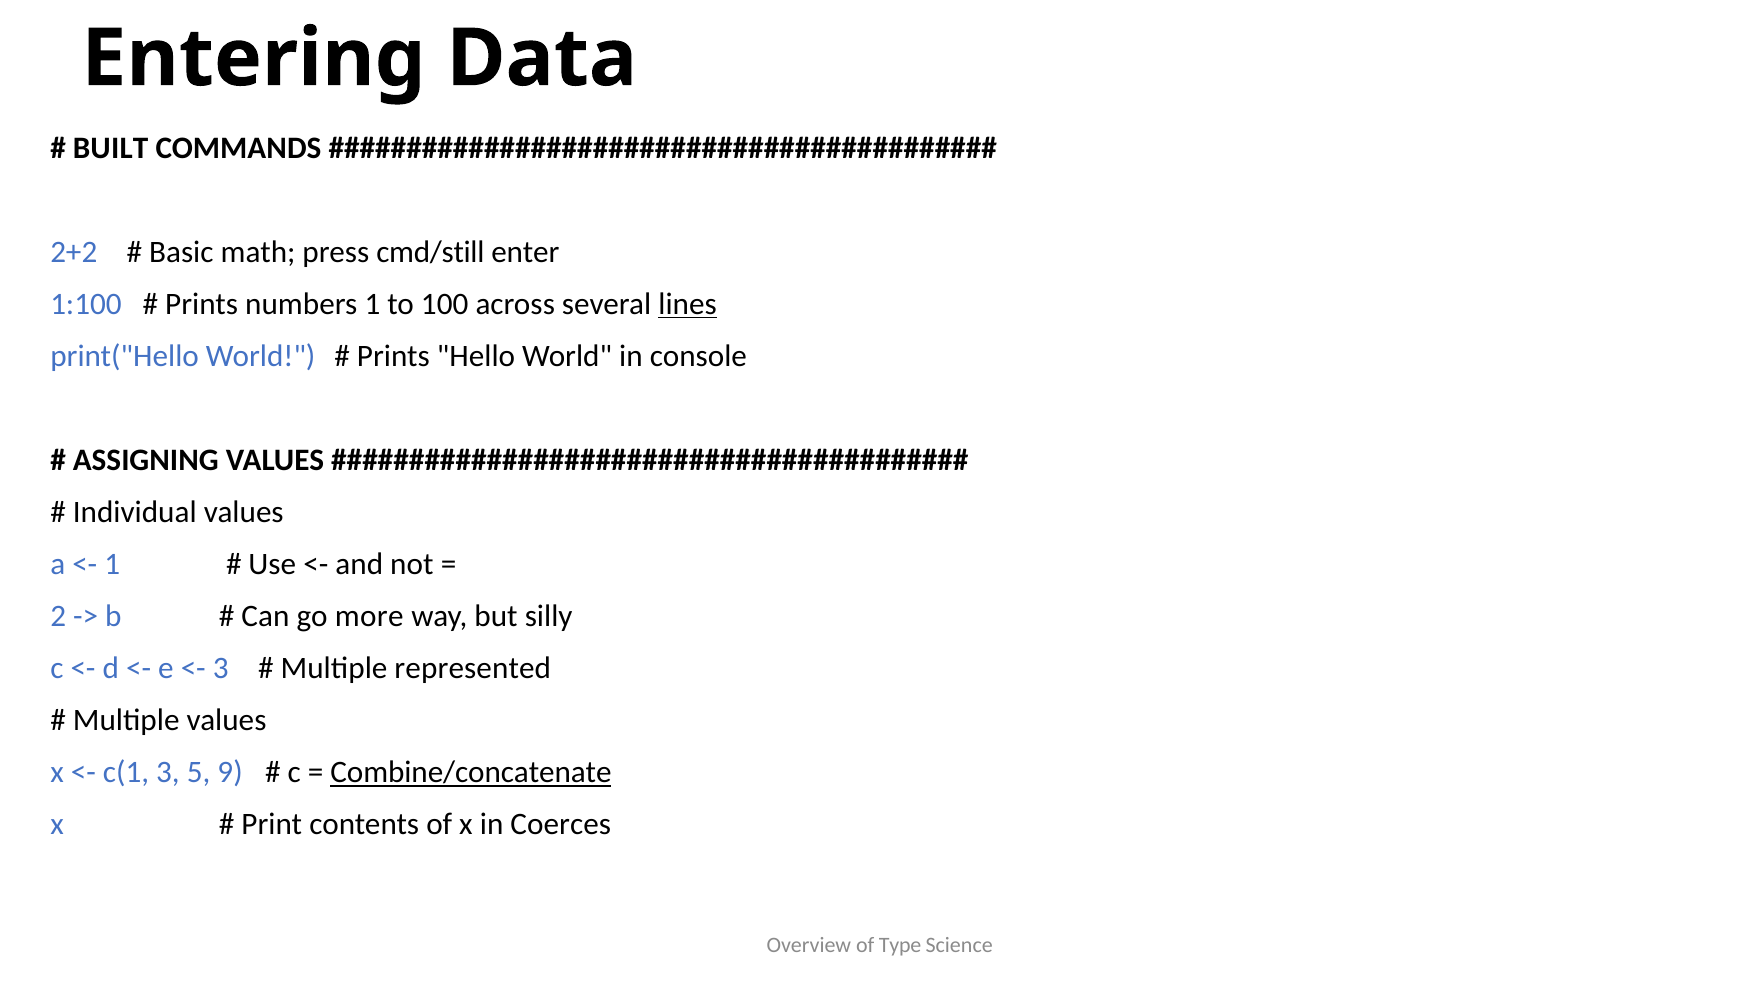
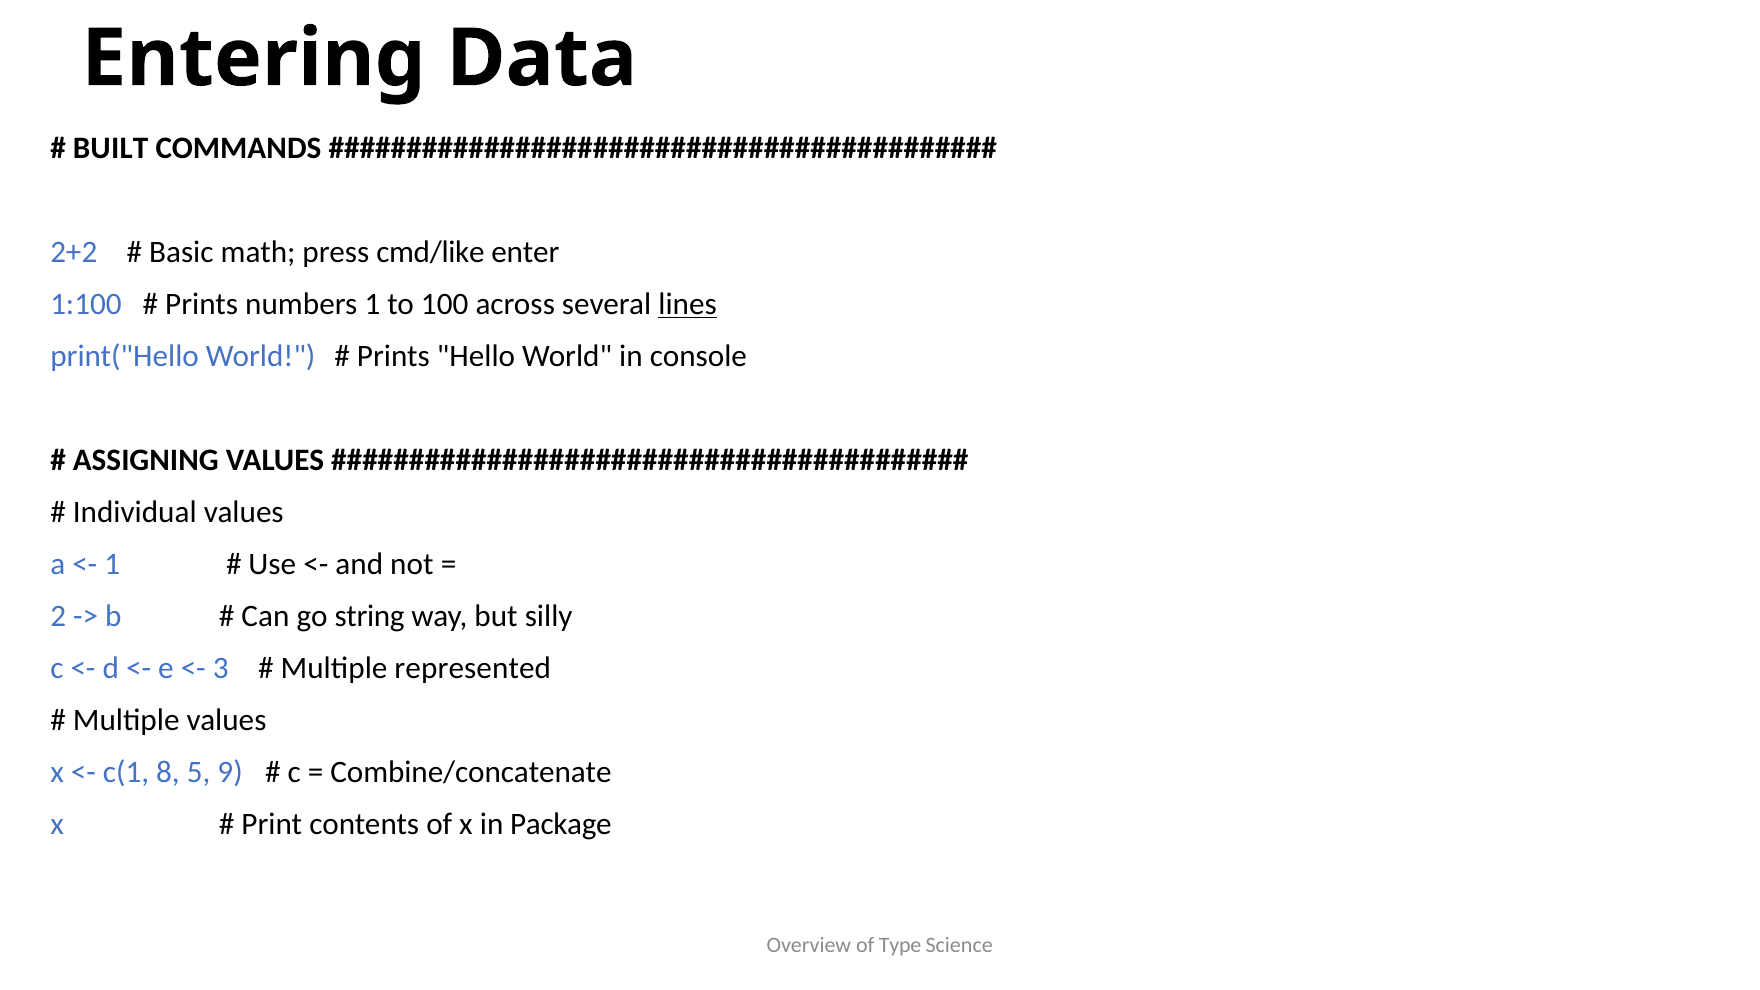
cmd/still: cmd/still -> cmd/like (430, 252)
more: more -> string (370, 616)
c(1 3: 3 -> 8 (168, 772)
Combine/concatenate underline: present -> none (471, 772)
Coerces: Coerces -> Package (561, 824)
